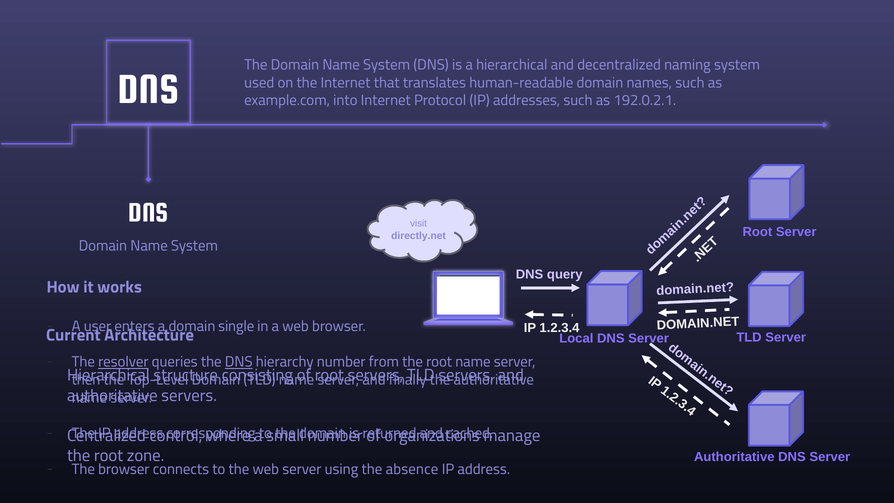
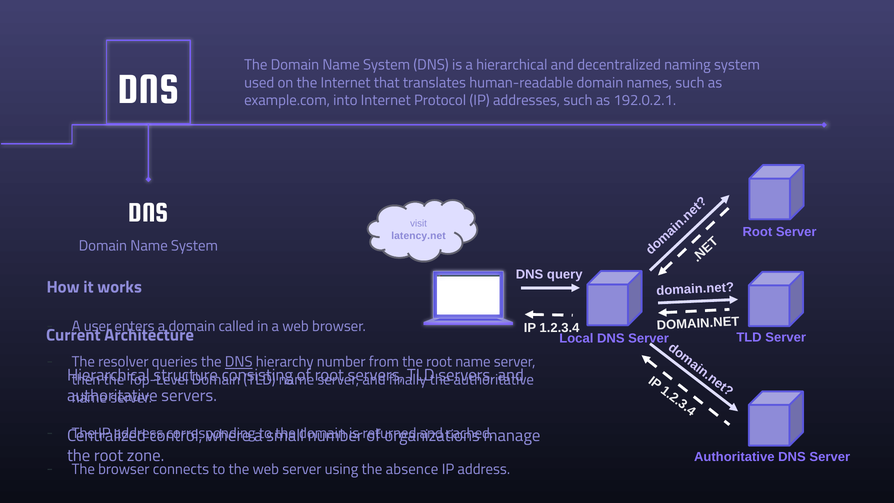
directly.net: directly.net -> latency.net (418, 236)
single: single -> called (236, 326)
resolver underline: present -> none (123, 362)
